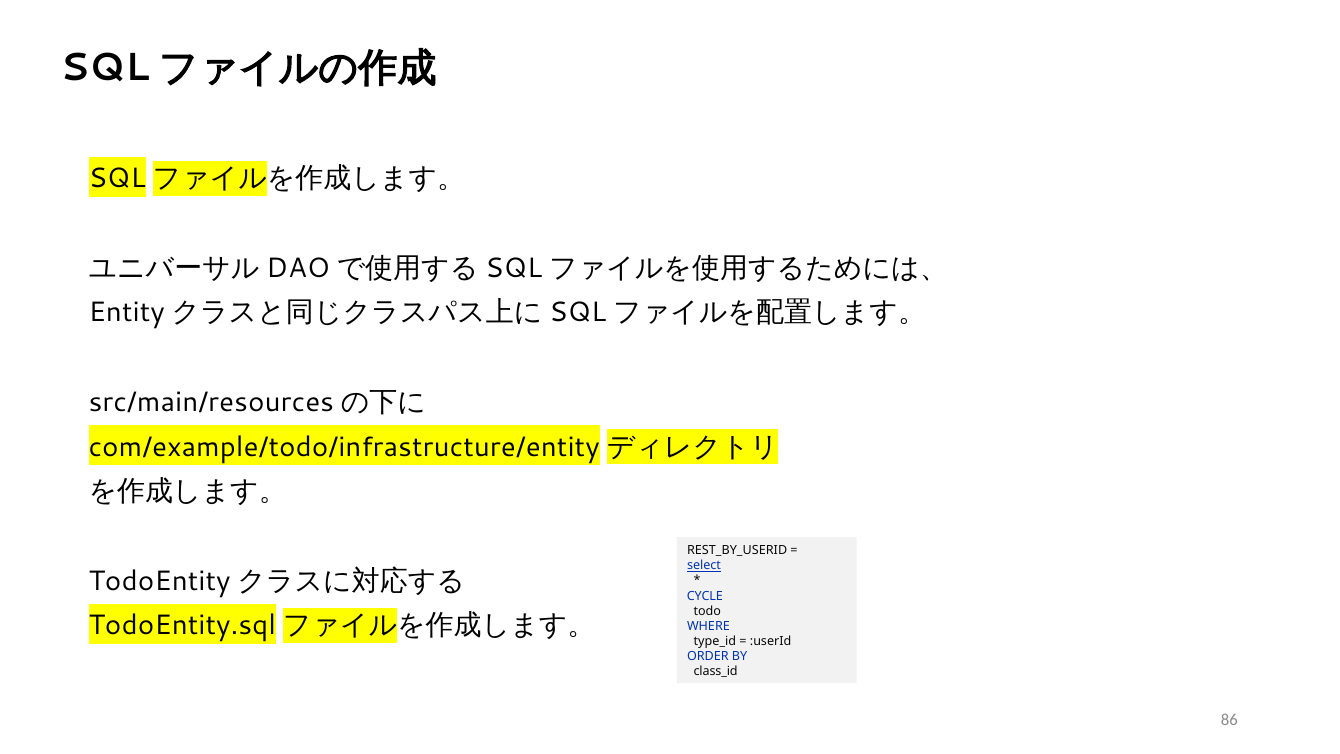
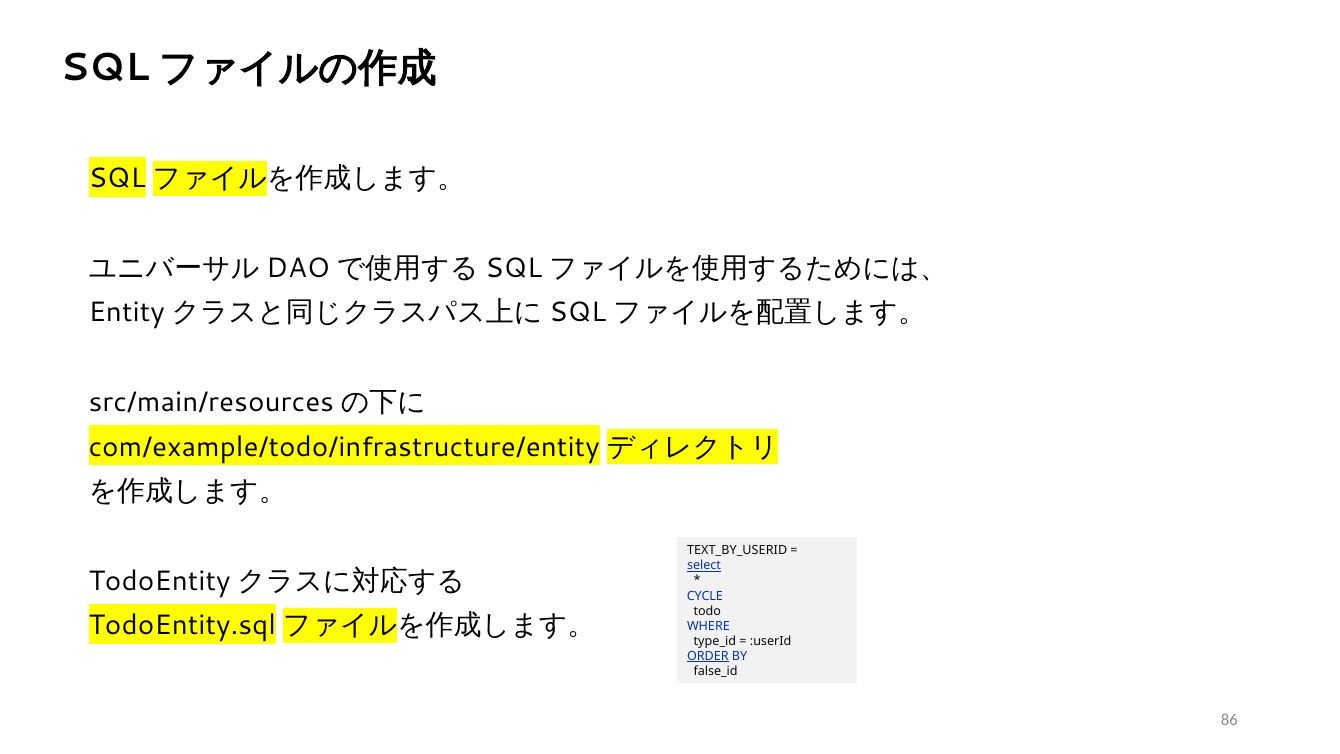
REST_BY_USERID: REST_BY_USERID -> TEXT_BY_USERID (737, 550)
ORDER underline: none -> present (708, 656)
class_id: class_id -> false_id (716, 671)
